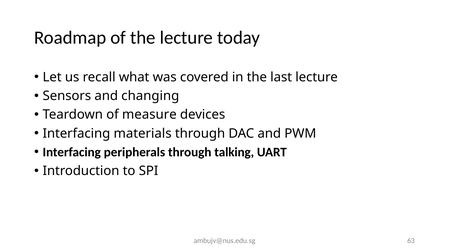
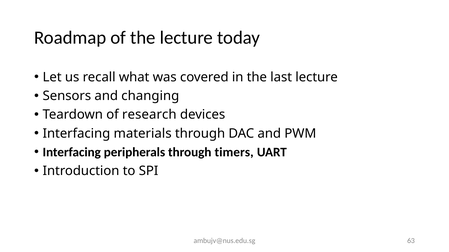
measure: measure -> research (149, 115)
talking: talking -> timers (234, 153)
